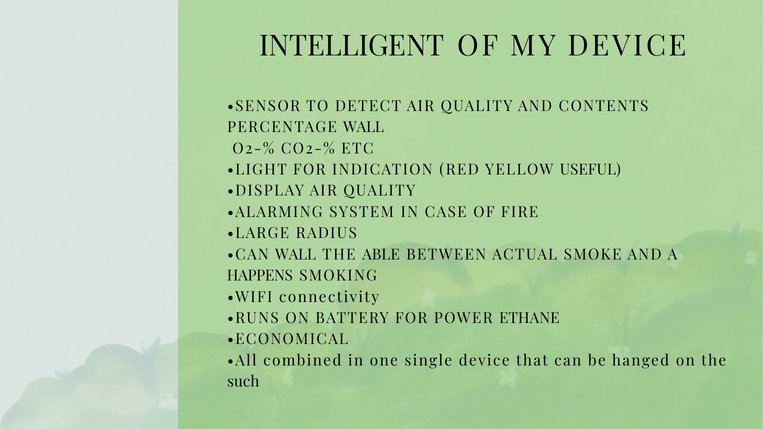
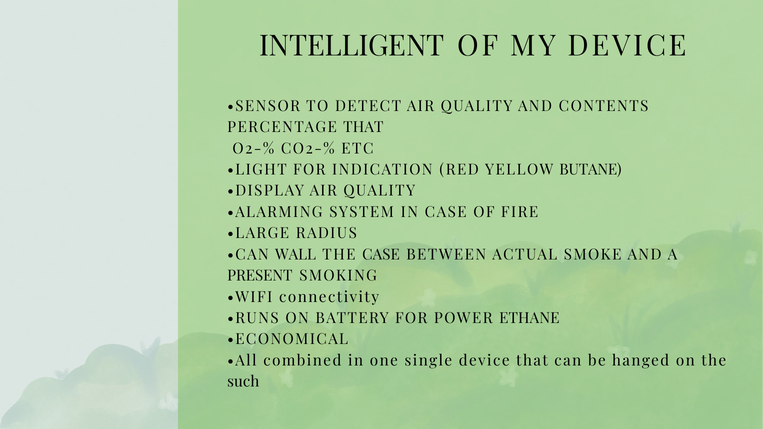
PERCENTAGE WALL: WALL -> THAT (363, 127)
USEFUL: USEFUL -> BUTANE (590, 170)
THE ABLE: ABLE -> CASE (381, 255)
HAPPENS: HAPPENS -> PRESENT (260, 276)
